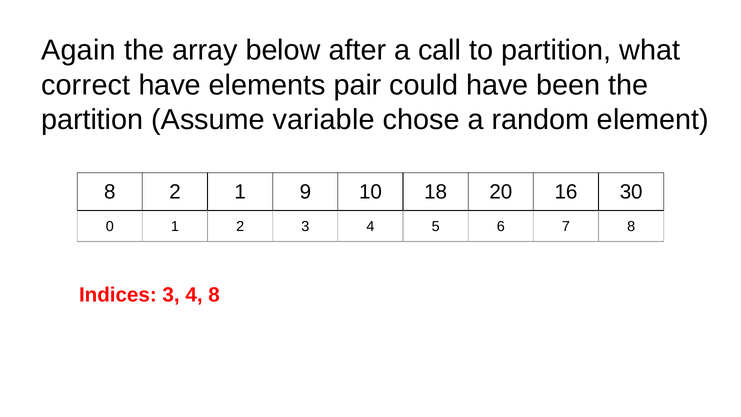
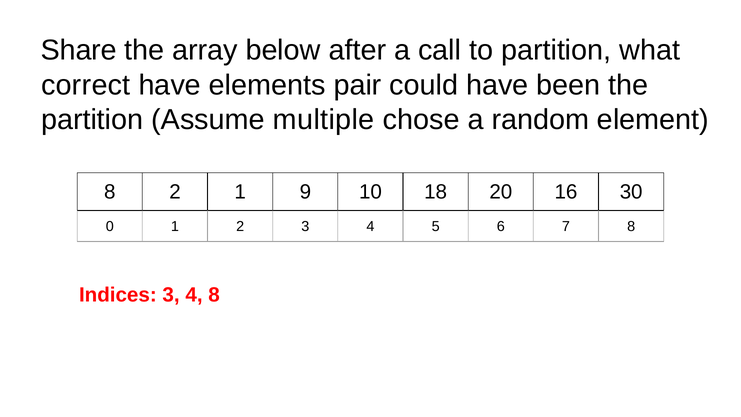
Again: Again -> Share (79, 50)
variable: variable -> multiple (324, 120)
